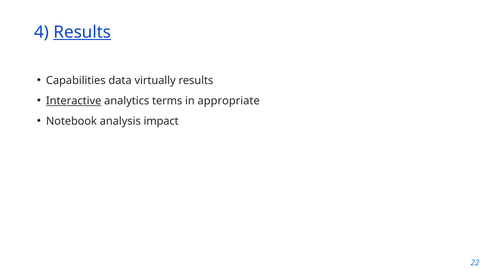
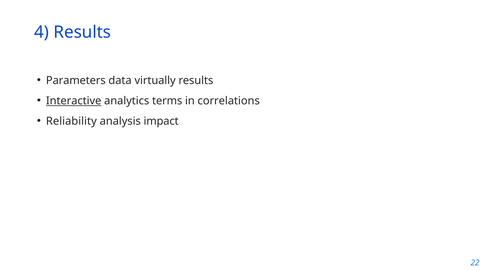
Results underline: present -> none (82, 32)
Capabilities: Capabilities -> Parameters (76, 81)
appropriate: appropriate -> correlations (229, 101)
Notebook: Notebook -> Reliability (71, 121)
